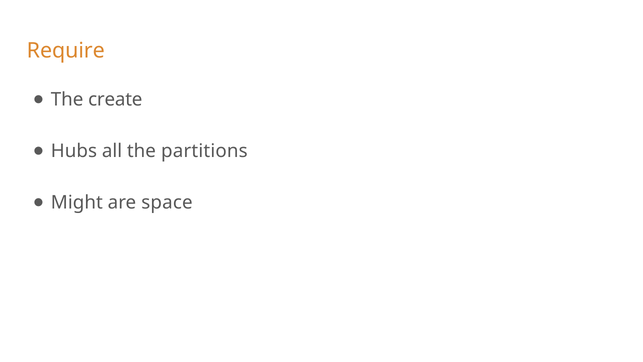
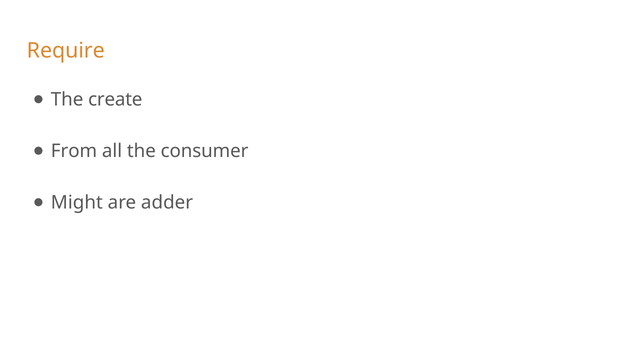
Hubs: Hubs -> From (74, 151)
partitions: partitions -> consumer (205, 151)
space: space -> adder (167, 203)
